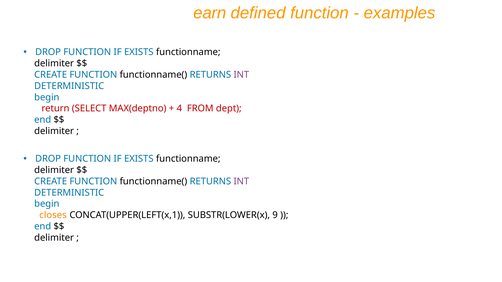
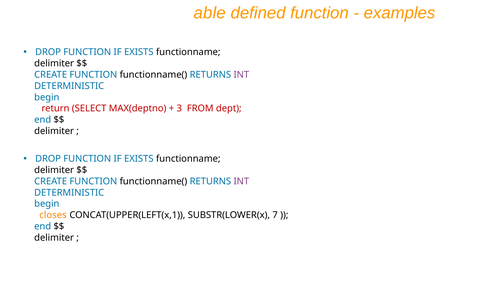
earn: earn -> able (210, 13)
4: 4 -> 3 (179, 109)
9: 9 -> 7 (275, 215)
